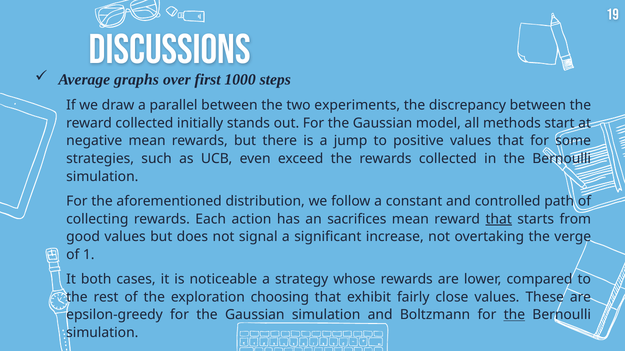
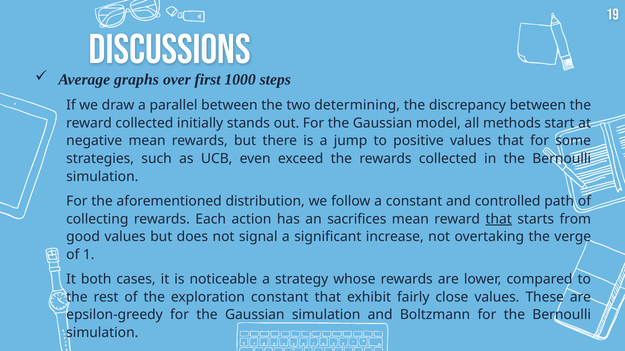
experiments: experiments -> determining (357, 106)
exploration choosing: choosing -> constant (280, 298)
the underline: present -> none (514, 315)
